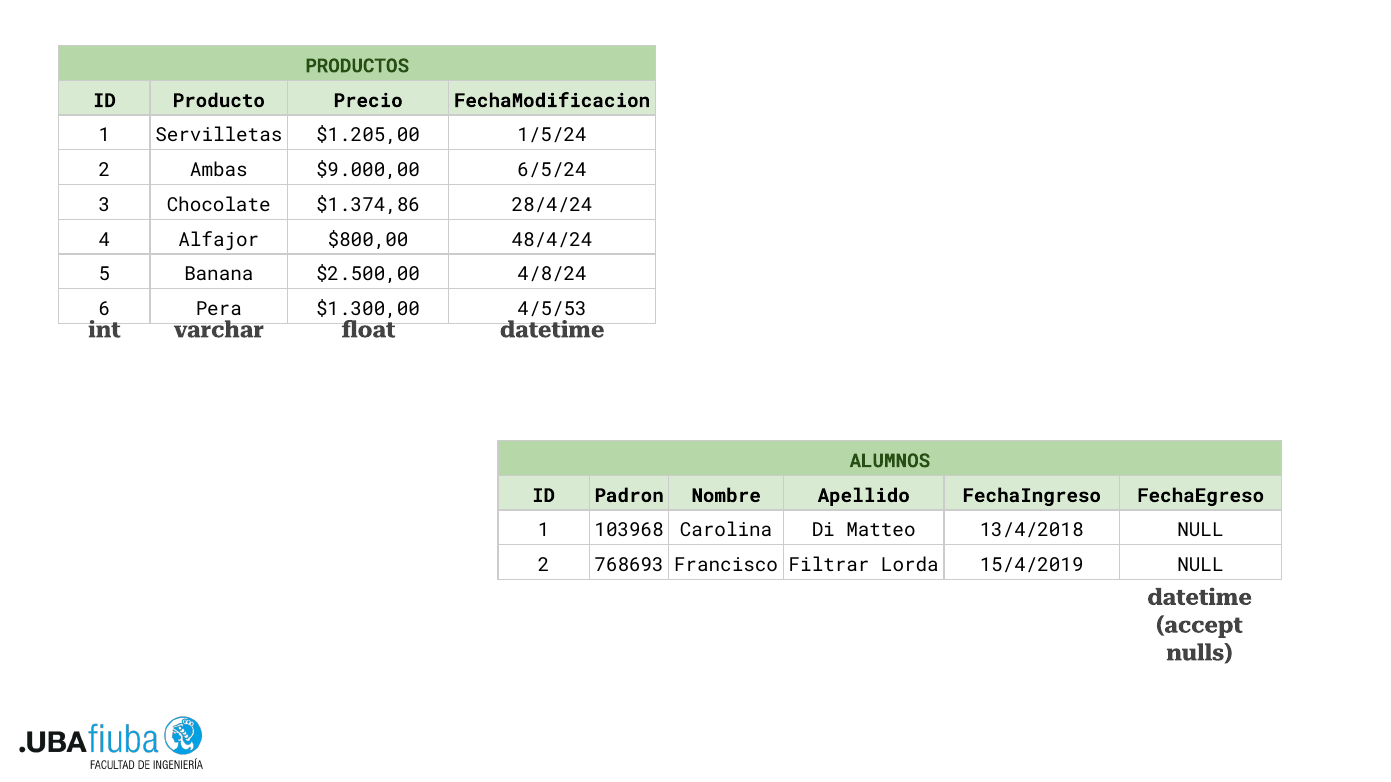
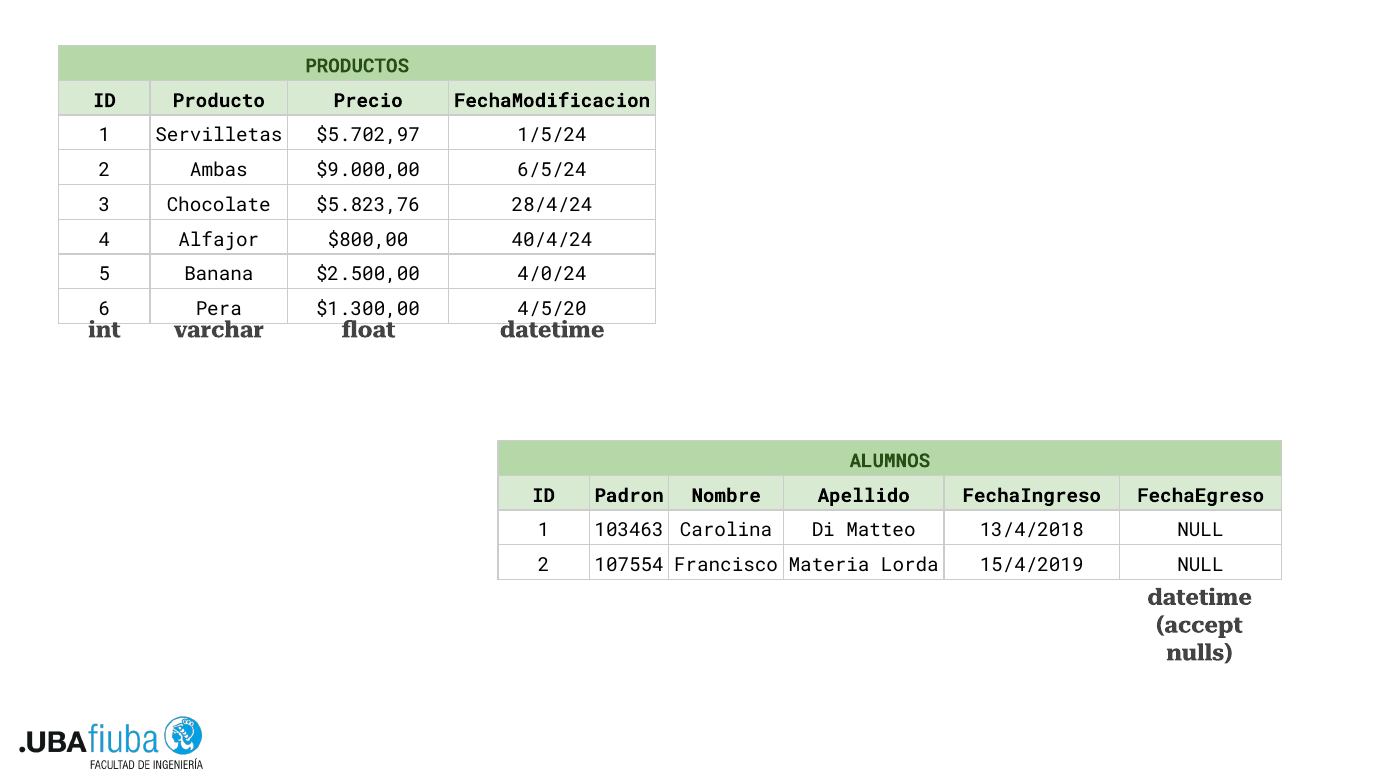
$1.205,00: $1.205,00 -> $5.702,97 (368, 136)
$1.374,86: $1.374,86 -> $5.823,76 (368, 205)
48/4/24: 48/4/24 -> 40/4/24 (552, 240)
4/8/24: 4/8/24 -> 4/0/24 (552, 275)
4/5/53: 4/5/53 -> 4/5/20 (552, 309)
103968: 103968 -> 103463 (629, 531)
768693: 768693 -> 107554 (629, 565)
Filtrar: Filtrar -> Materia (829, 565)
